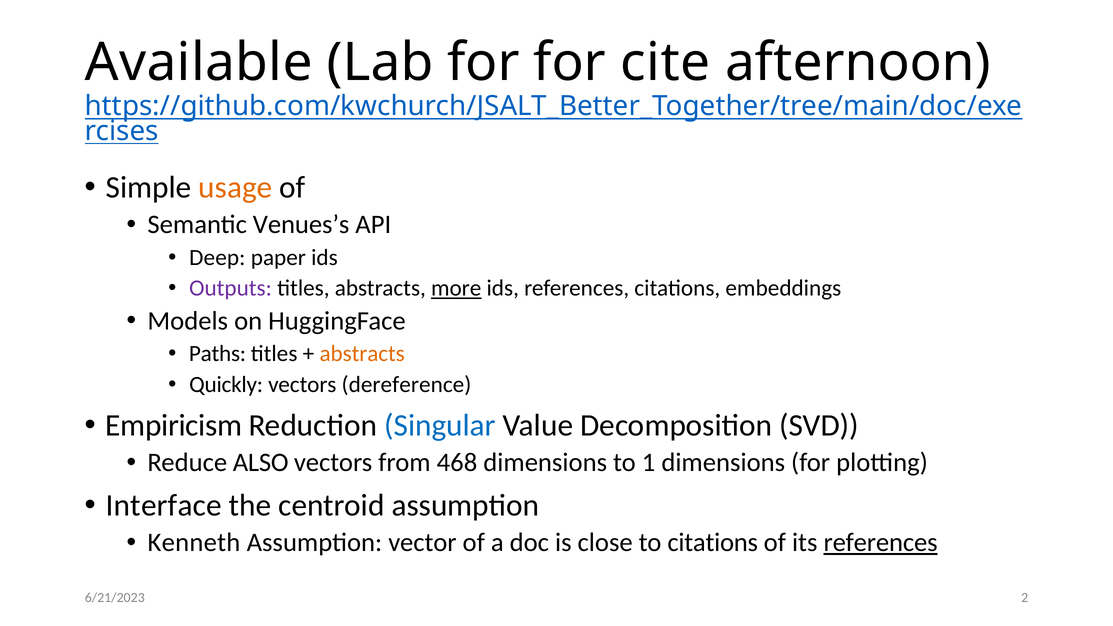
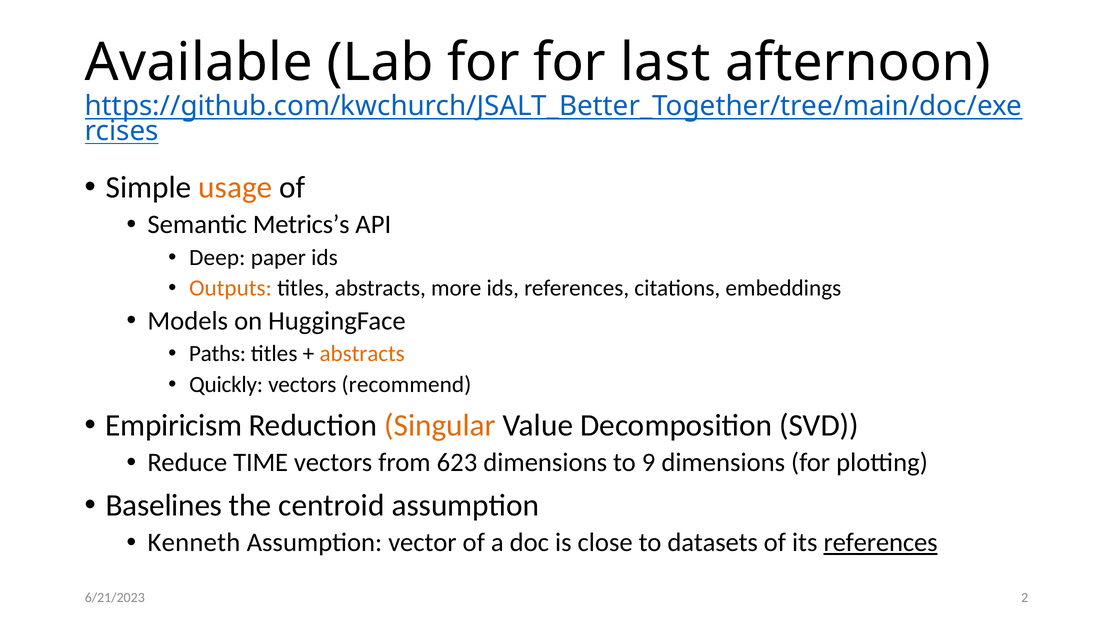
cite: cite -> last (665, 63)
Venues’s: Venues’s -> Metrics’s (301, 225)
Outputs colour: purple -> orange (231, 288)
more underline: present -> none (456, 288)
dereference: dereference -> recommend (406, 384)
Singular colour: blue -> orange (440, 425)
ALSO: ALSO -> TIME (261, 463)
468: 468 -> 623 (457, 463)
1: 1 -> 9 (649, 463)
Interface: Interface -> Baselines (164, 505)
to citations: citations -> datasets (713, 543)
